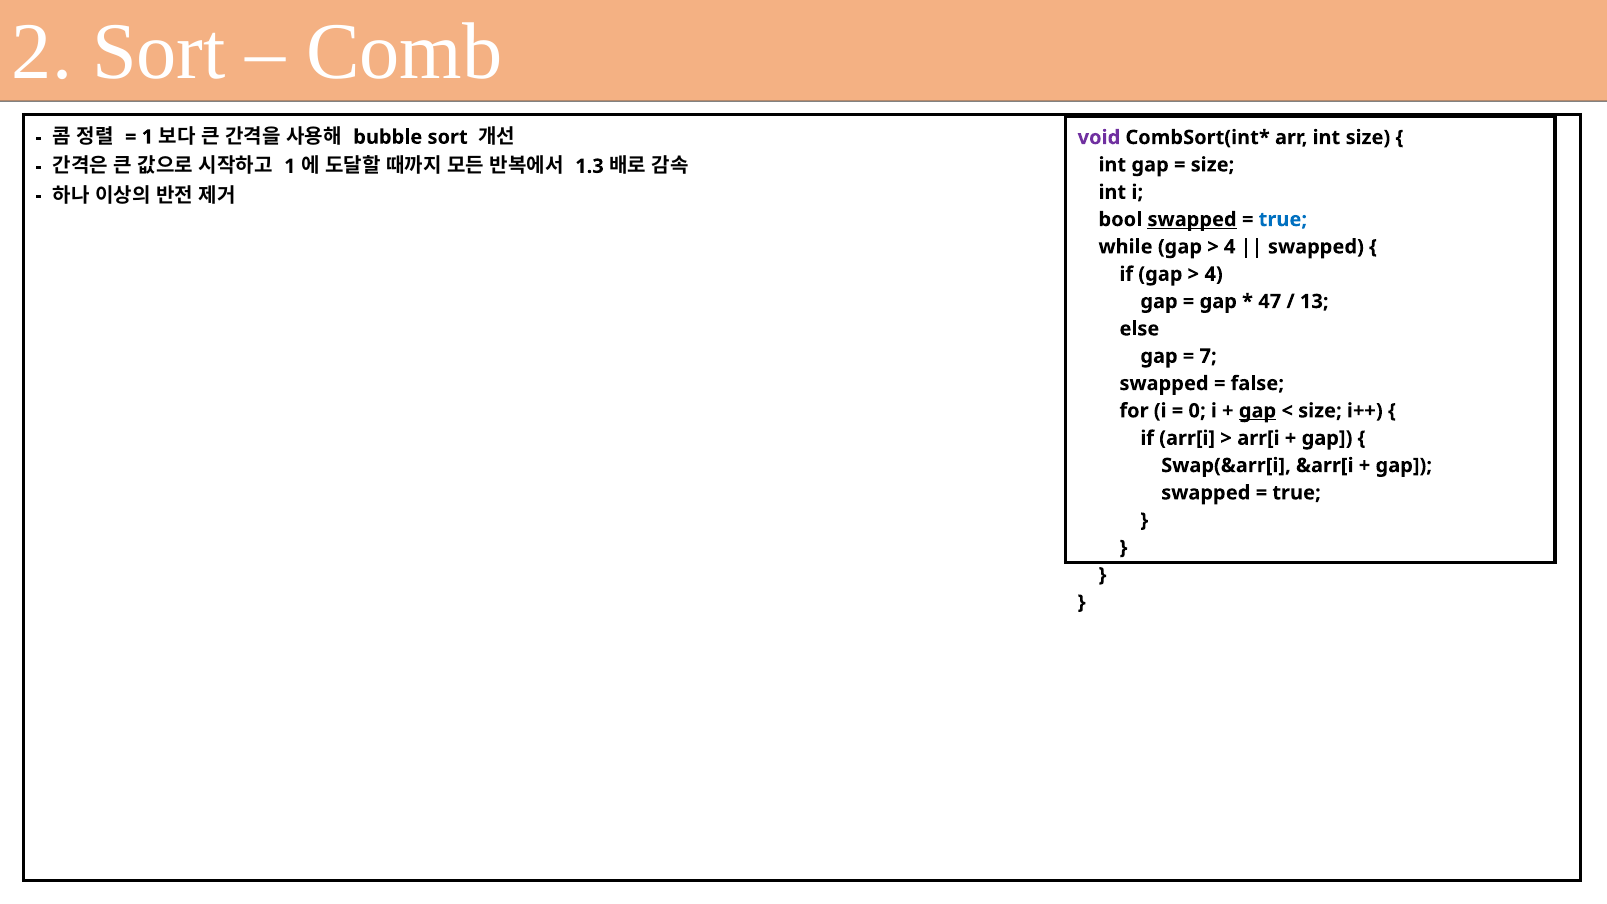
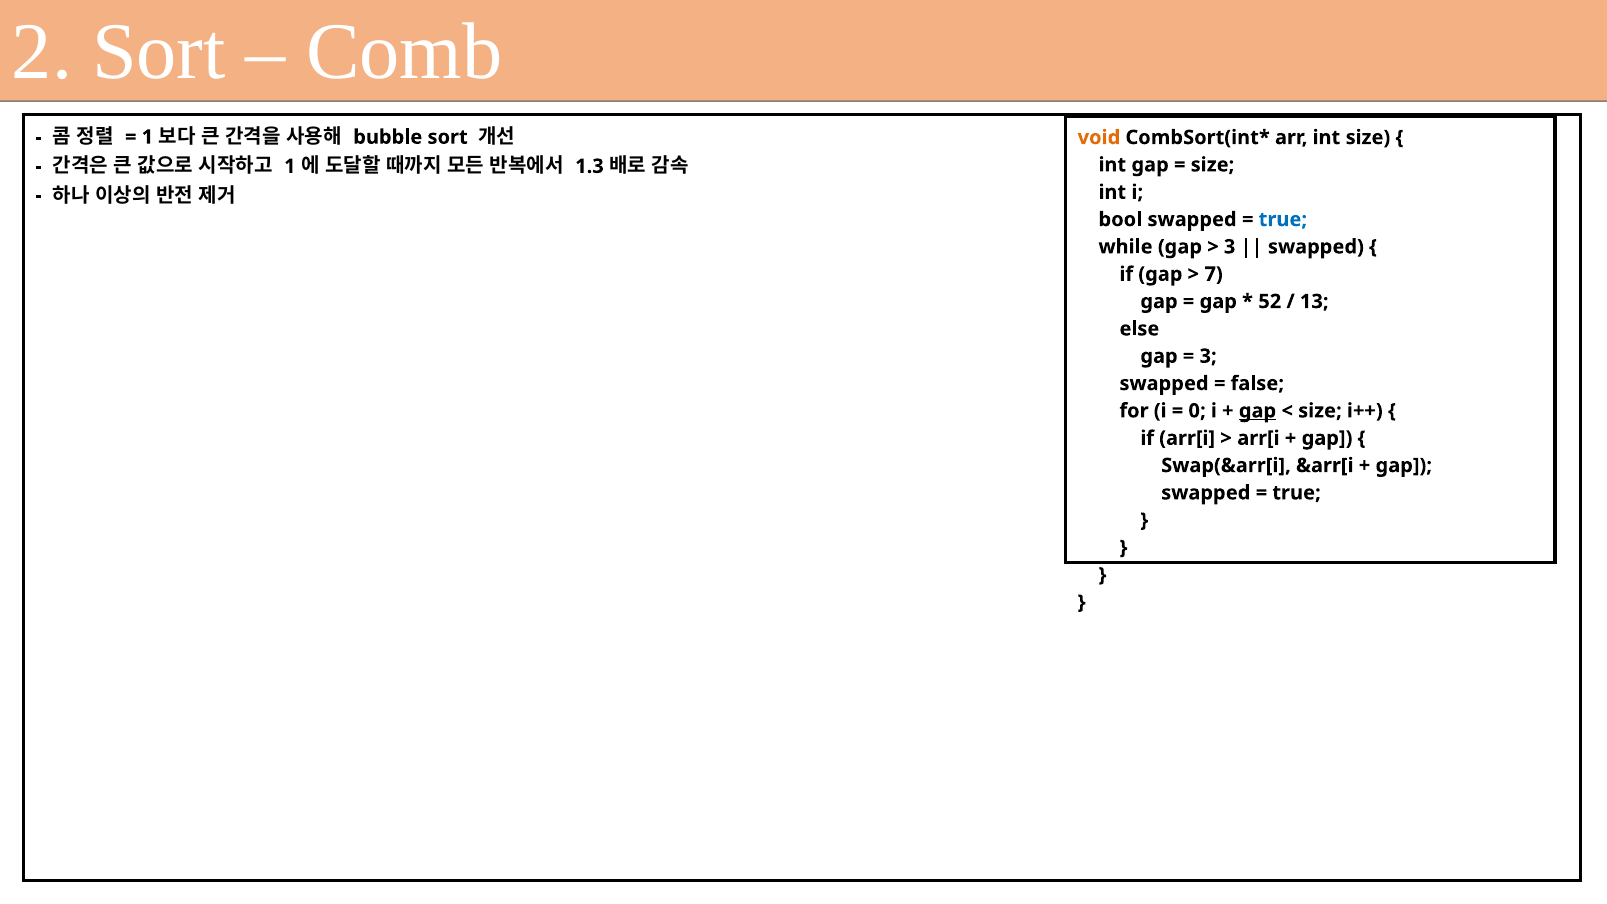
void colour: purple -> orange (1099, 137)
swapped underline: present -> none (1192, 219)
4: 4 -> 3 (1230, 247)
4: 4 -> 7 (1214, 274)
47: 47 -> 52 (1270, 301)
7: 7 -> 3 (1208, 356)
